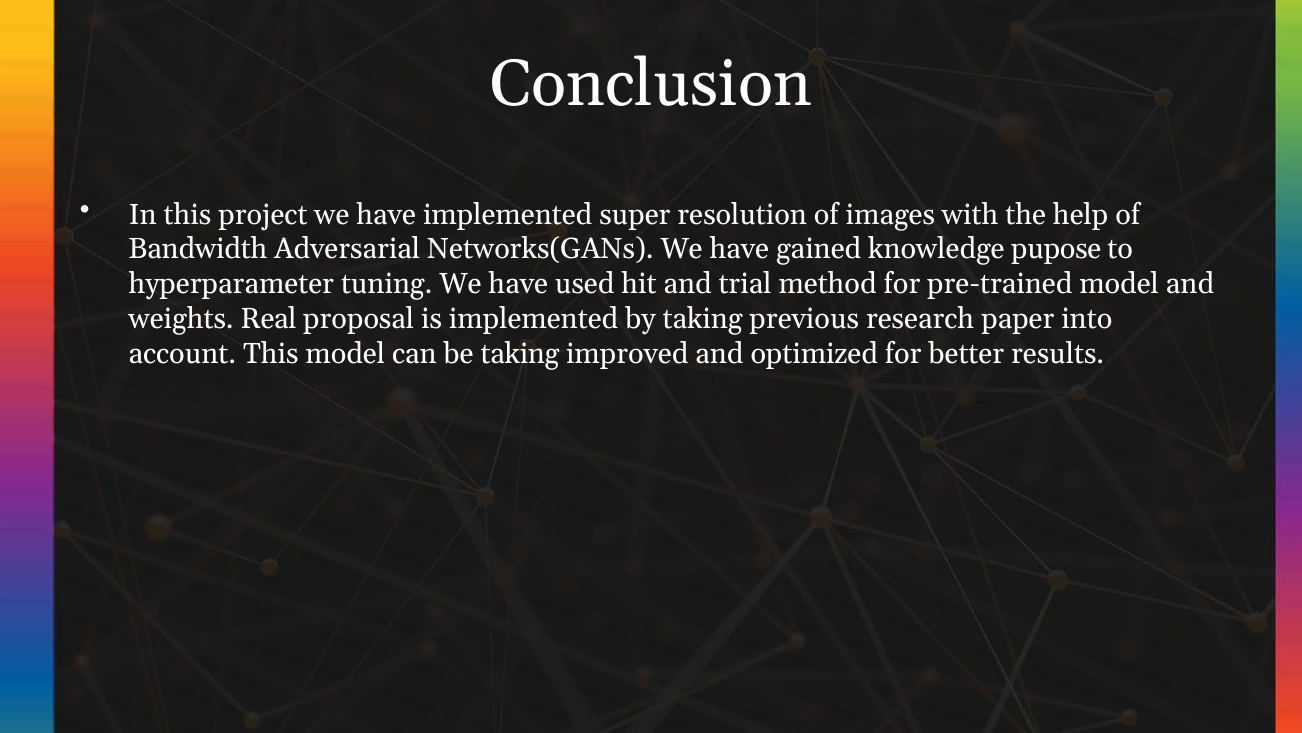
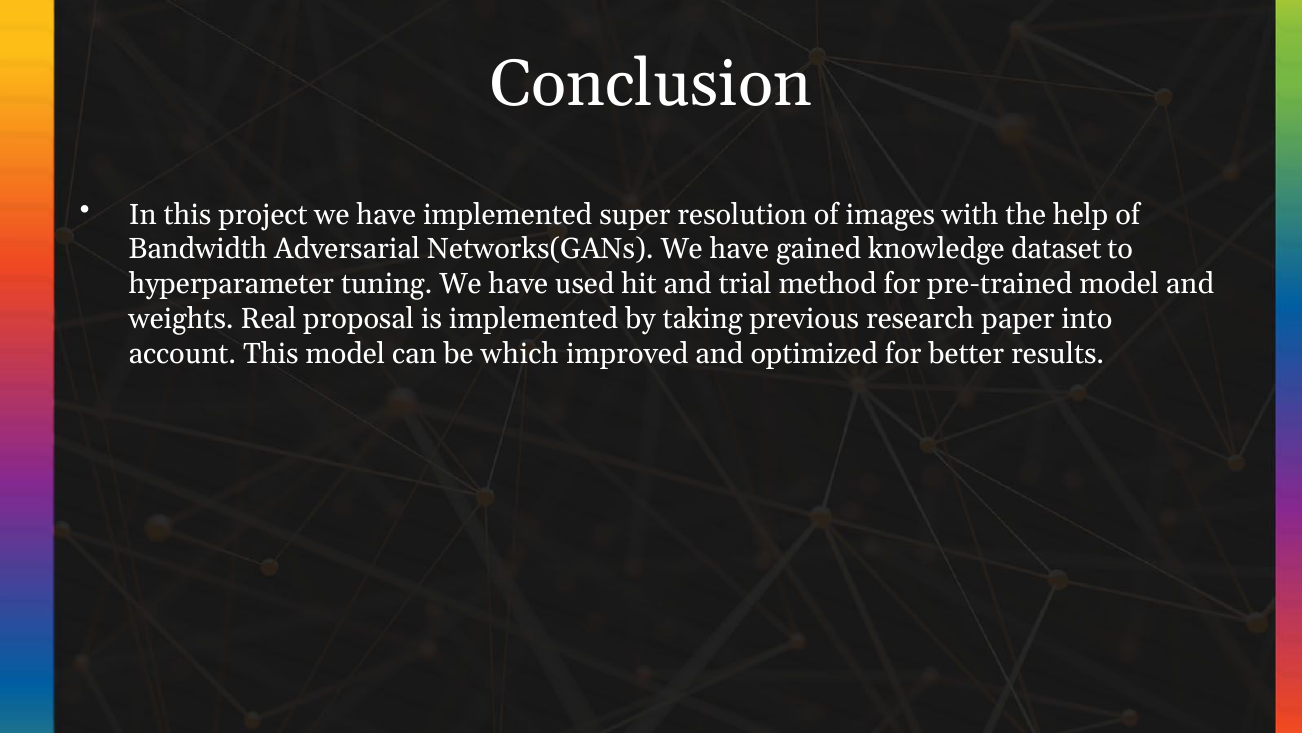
pupose: pupose -> dataset (1056, 249)
be taking: taking -> which (520, 353)
